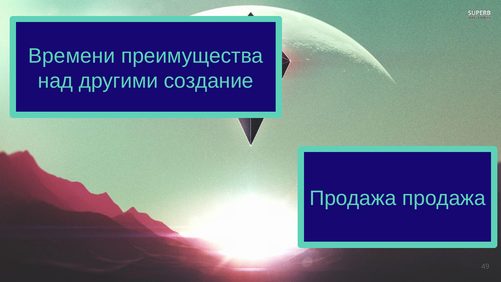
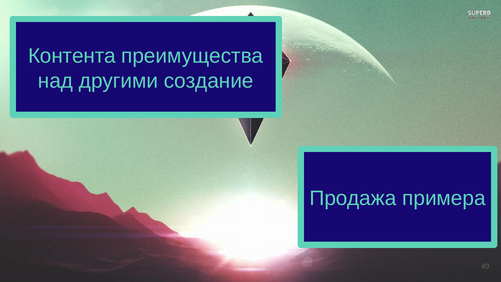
Времени: Времени -> Контента (72, 56)
Продажа продажа: продажа -> примера (444, 198)
